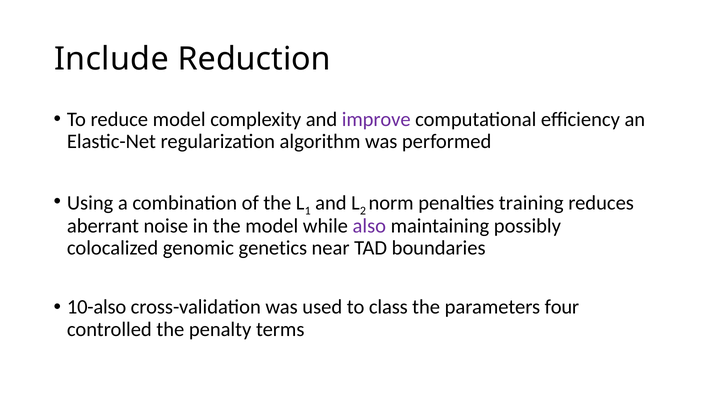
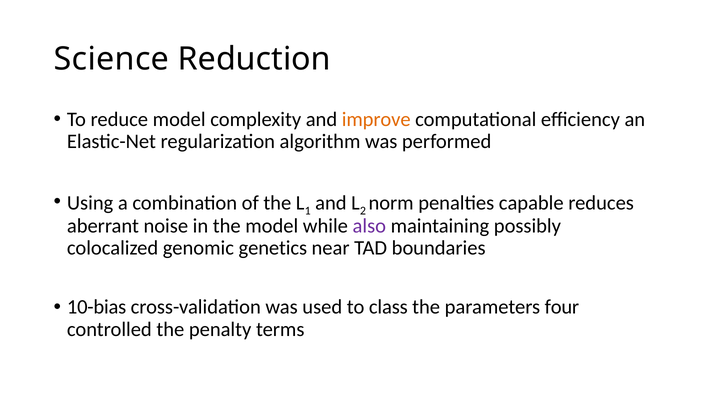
Include: Include -> Science (111, 59)
improve colour: purple -> orange (376, 119)
training: training -> capable (531, 203)
10-also: 10-also -> 10-bias (97, 307)
